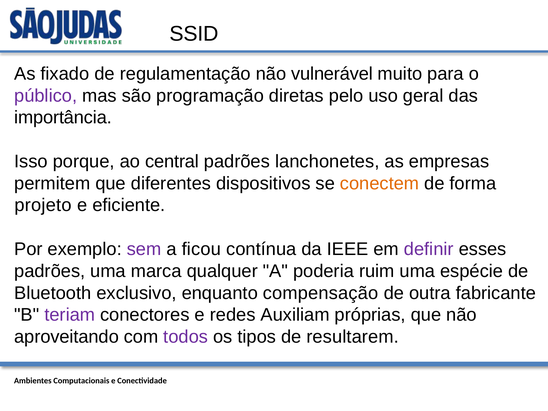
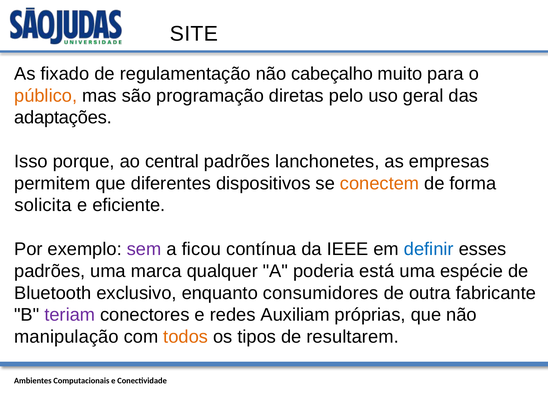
SSID: SSID -> SITE (194, 34)
vulnerável: vulnerável -> cabeçalho (332, 74)
público colour: purple -> orange (46, 96)
importância: importância -> adaptações (63, 118)
projeto: projeto -> solicita (43, 205)
definir colour: purple -> blue (429, 249)
ruim: ruim -> está (377, 271)
compensação: compensação -> consumidores (321, 293)
aproveitando: aproveitando -> manipulação (66, 337)
todos colour: purple -> orange (186, 337)
